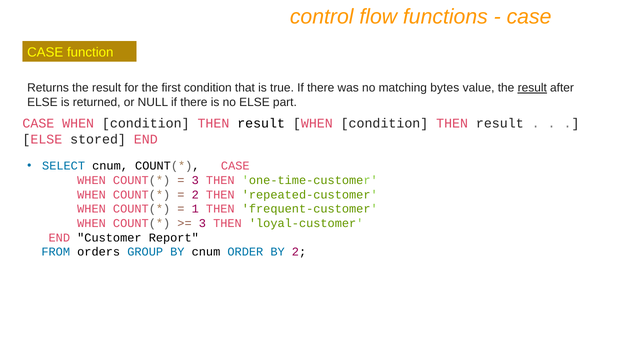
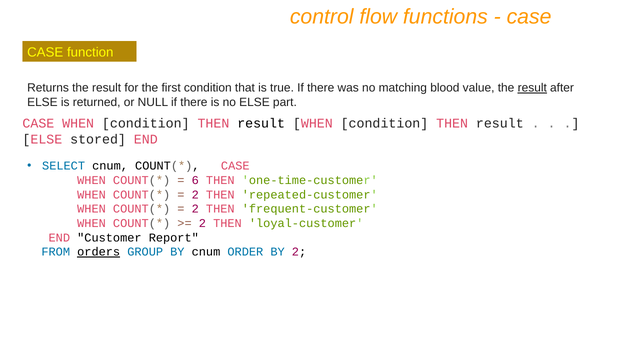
bytes: bytes -> blood (445, 88)
3: 3 -> 6 (195, 180)
1: 1 -> 2 (195, 209)
3: 3 -> 2 (202, 223)
orders underline: none -> present (99, 252)
